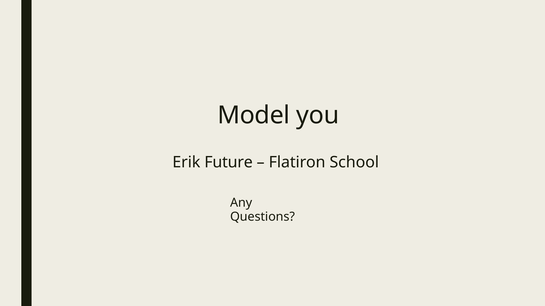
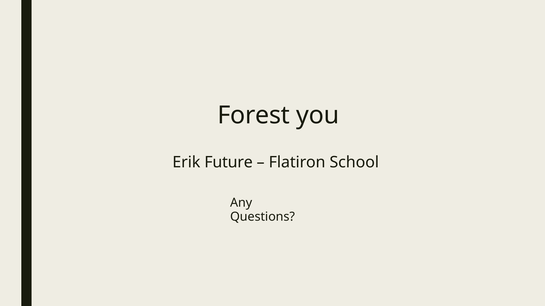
Model: Model -> Forest (254, 116)
